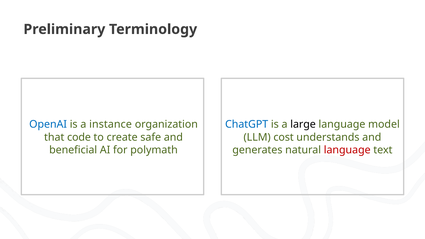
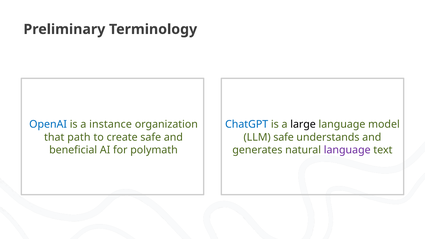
code: code -> path (79, 137)
LLM cost: cost -> safe (284, 137)
language colour: red -> purple (347, 150)
